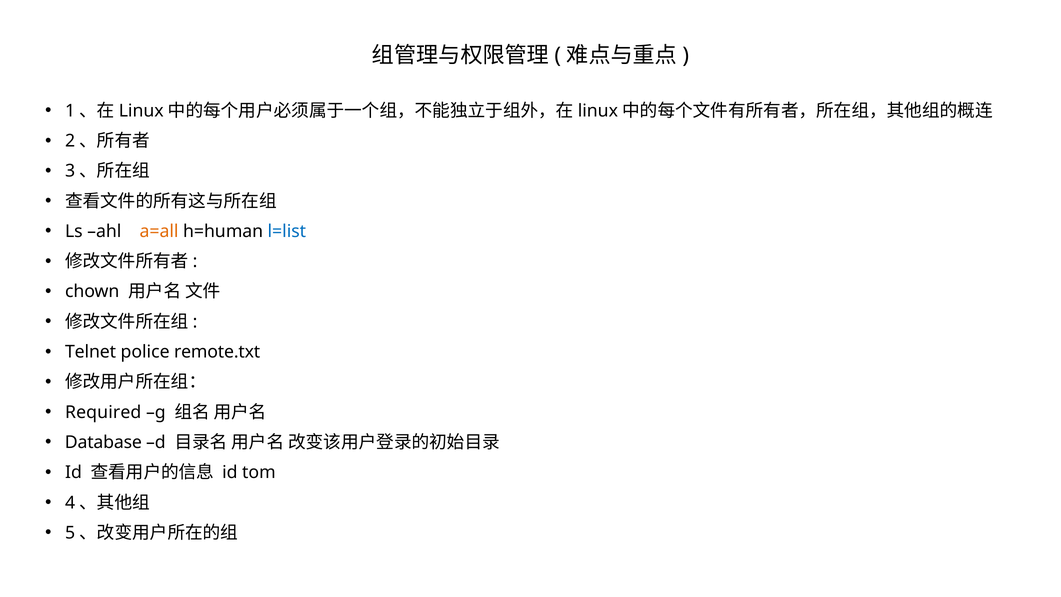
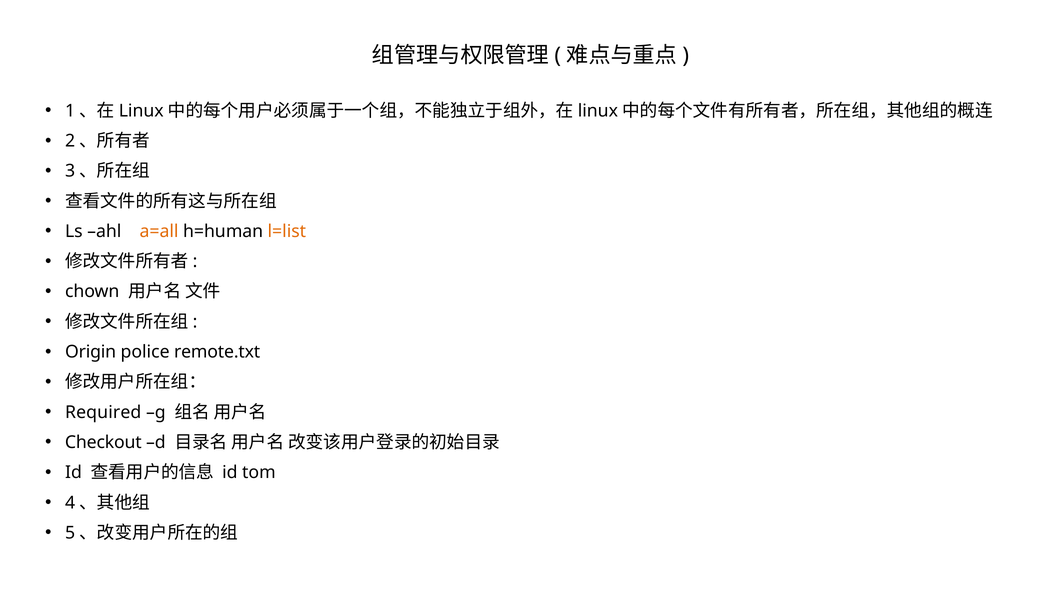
l=list colour: blue -> orange (287, 231)
Telnet: Telnet -> Origin (91, 352)
Database: Database -> Checkout (103, 442)
